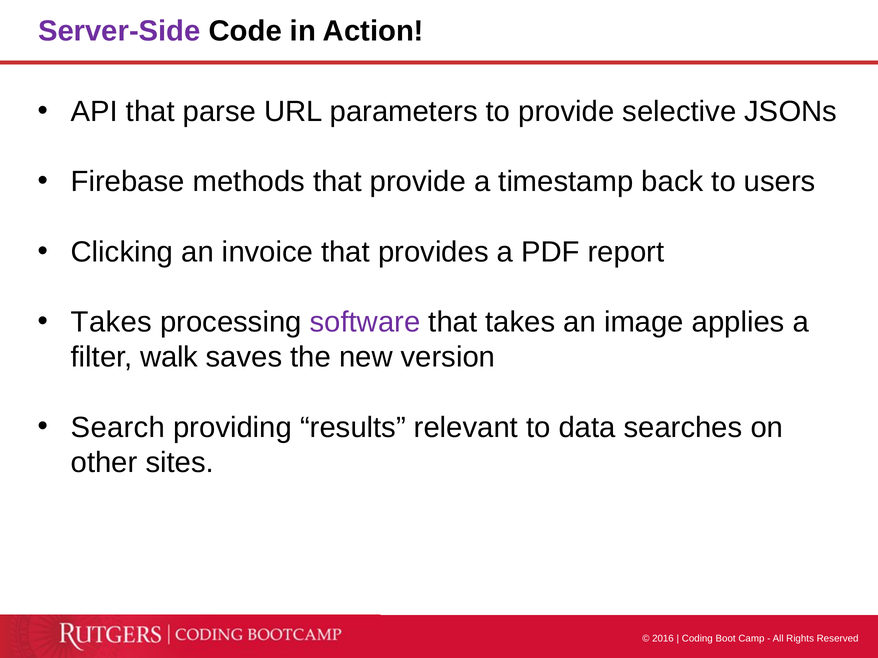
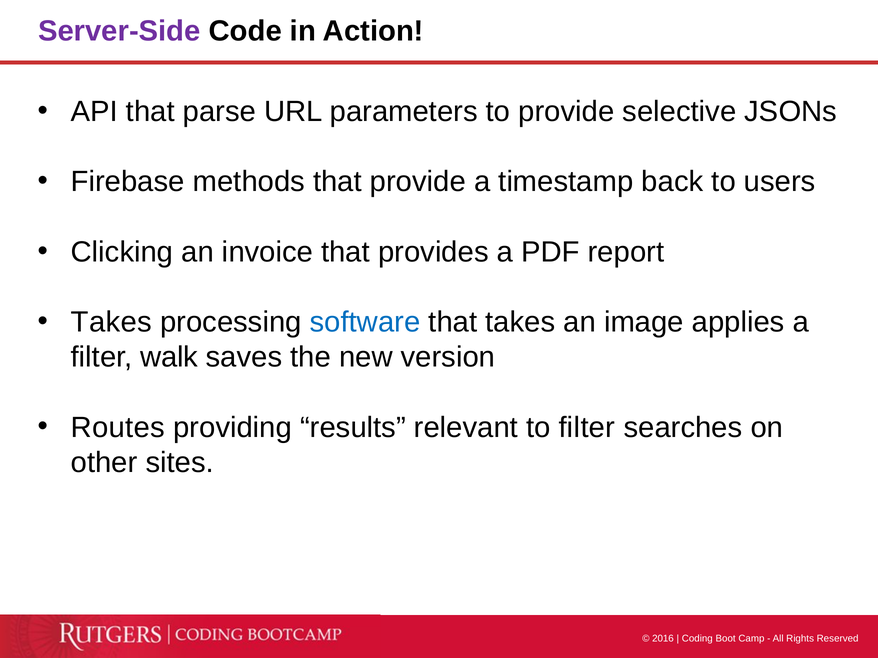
software colour: purple -> blue (365, 322)
Search: Search -> Routes (118, 428)
to data: data -> filter (587, 428)
